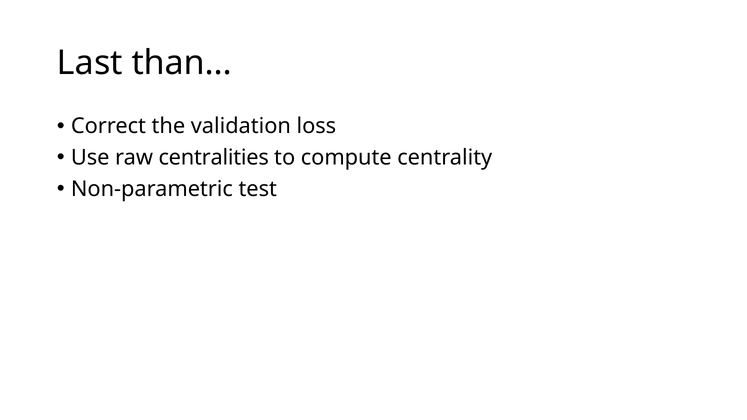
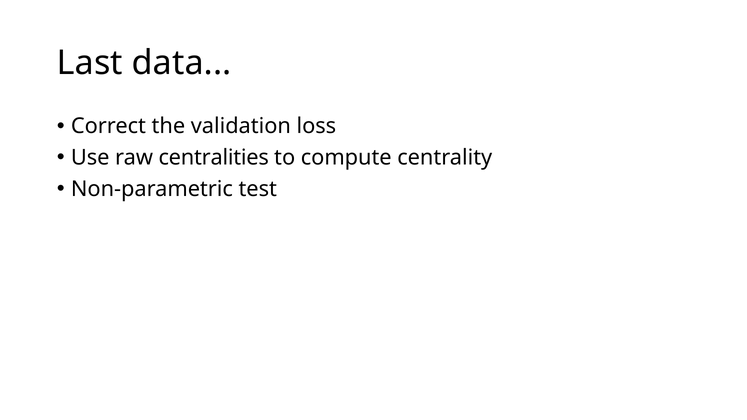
than: than -> data (182, 63)
